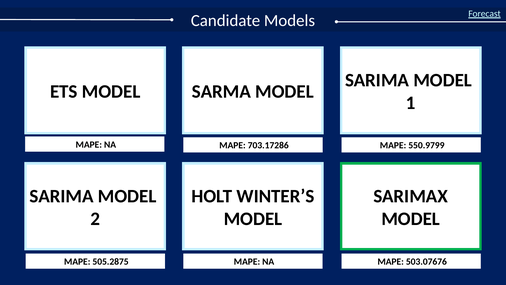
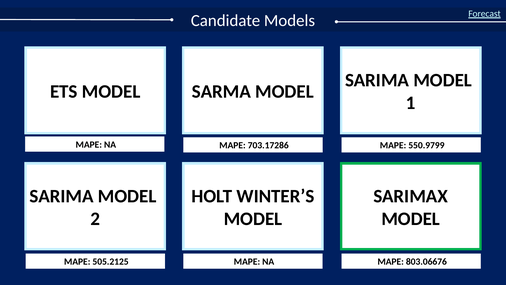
505.2875: 505.2875 -> 505.2125 (111, 261)
503.07676: 503.07676 -> 803.06676 (426, 261)
